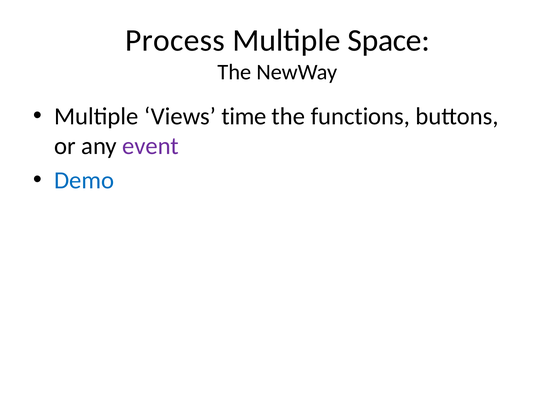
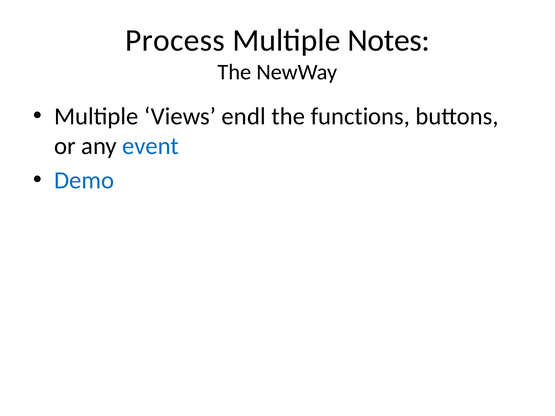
Space: Space -> Notes (389, 41)
time: time -> endl (244, 116)
event colour: purple -> blue (151, 146)
